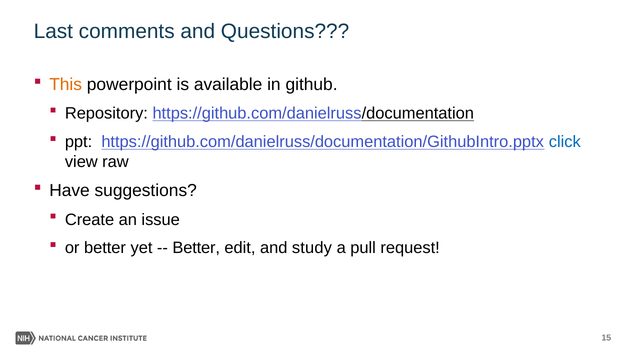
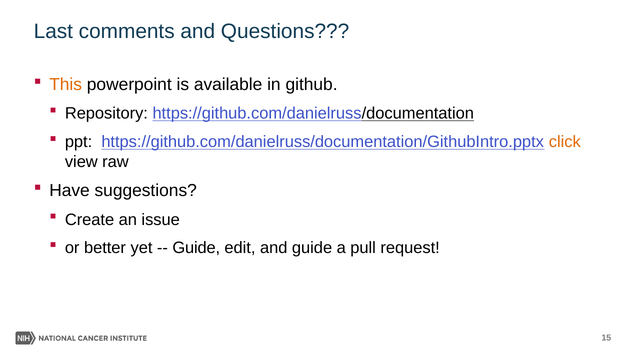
click colour: blue -> orange (565, 142)
Better: Better -> Guide (196, 248)
and study: study -> guide (312, 248)
